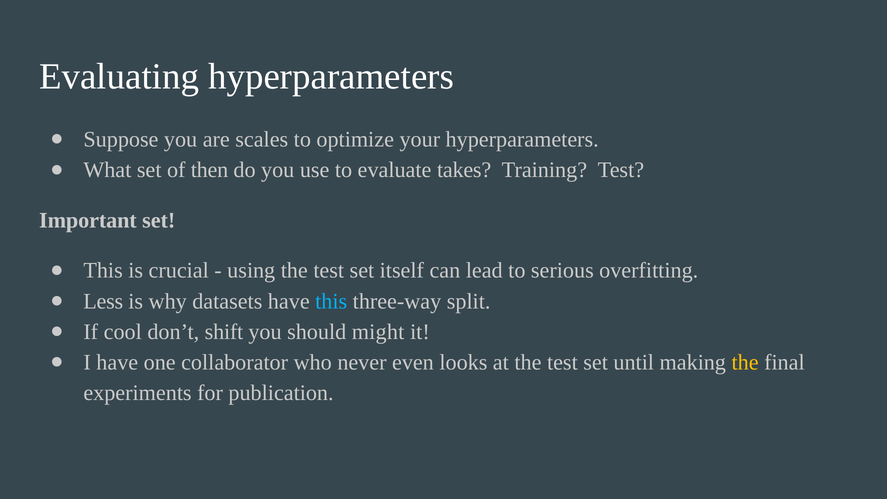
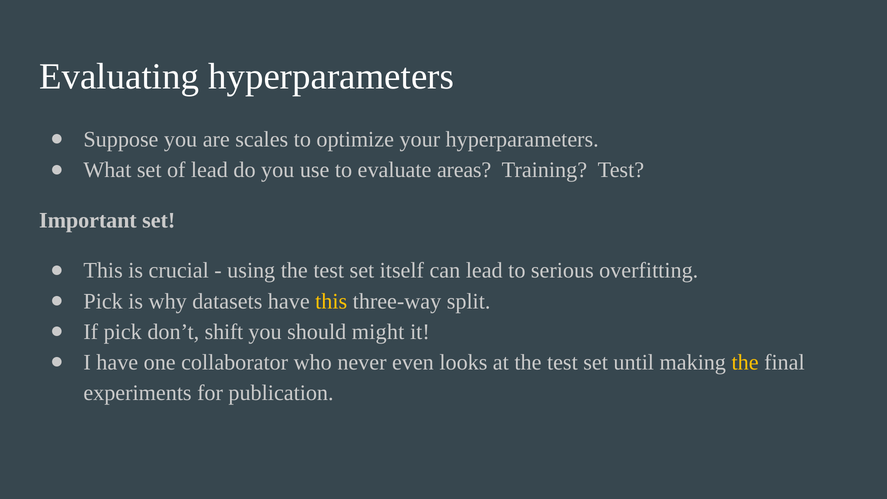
of then: then -> lead (209, 170)
takes: takes -> areas (464, 170)
Less: Less -> Pick (103, 301)
this colour: light blue -> yellow (331, 301)
If cool: cool -> pick (123, 332)
